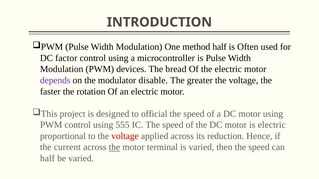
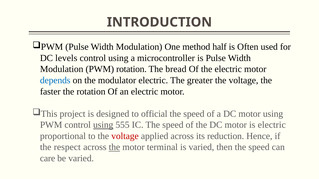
factor: factor -> levels (66, 58)
PWM devices: devices -> rotation (131, 69)
depends colour: purple -> blue (55, 81)
modulator disable: disable -> electric (153, 81)
using underline: none -> present (103, 125)
current: current -> respect (67, 148)
half: half -> care (48, 159)
